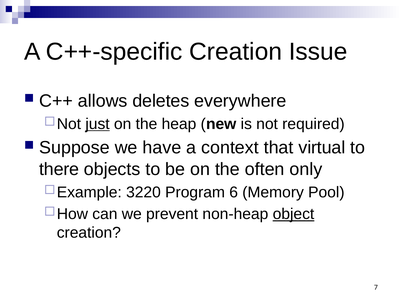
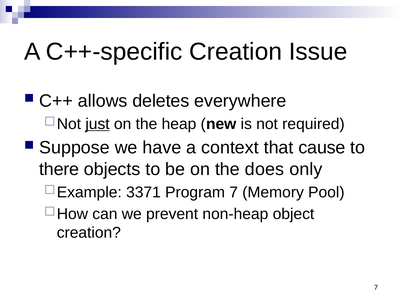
virtual: virtual -> cause (322, 148)
often: often -> does (265, 169)
3220: 3220 -> 3371 (143, 193)
Program 6: 6 -> 7 (234, 193)
object underline: present -> none (293, 214)
